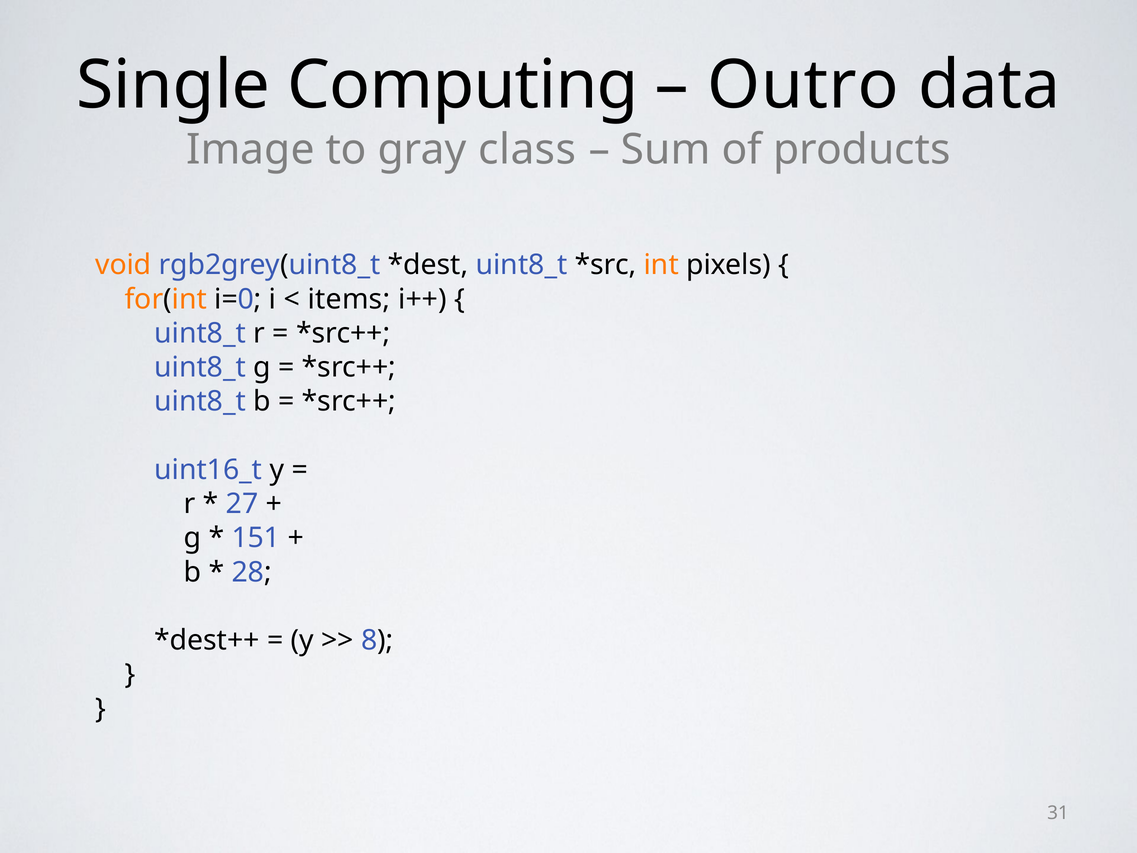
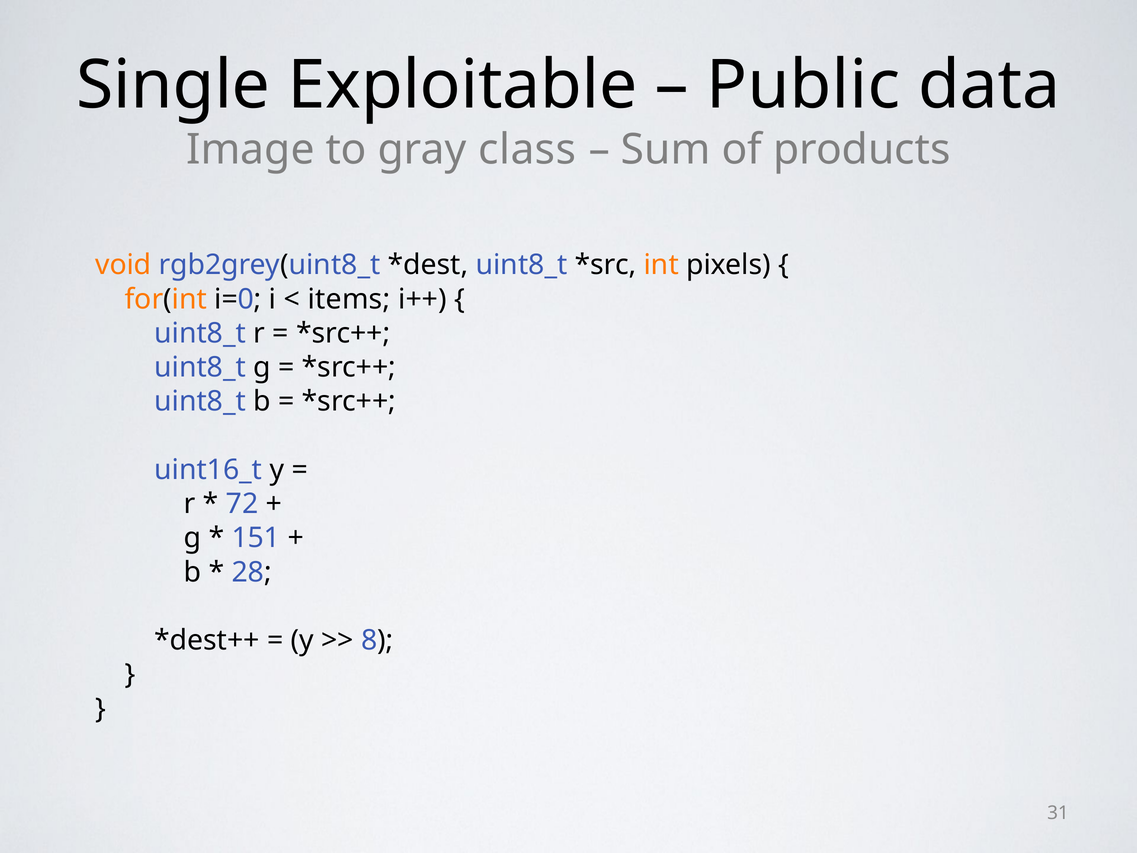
Computing: Computing -> Exploitable (463, 85)
Outro: Outro -> Public (803, 85)
27: 27 -> 72 (242, 504)
